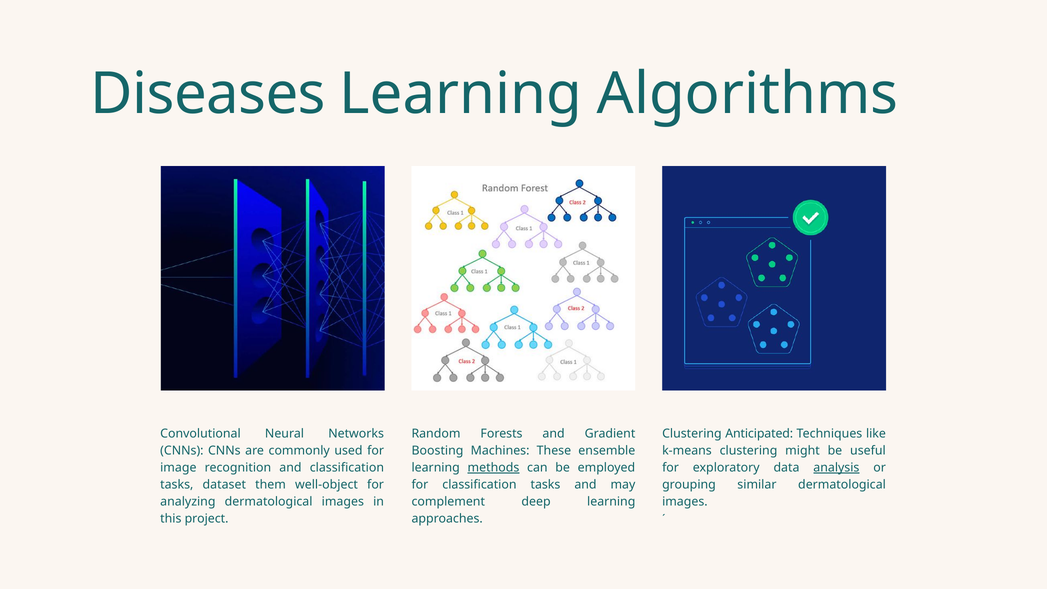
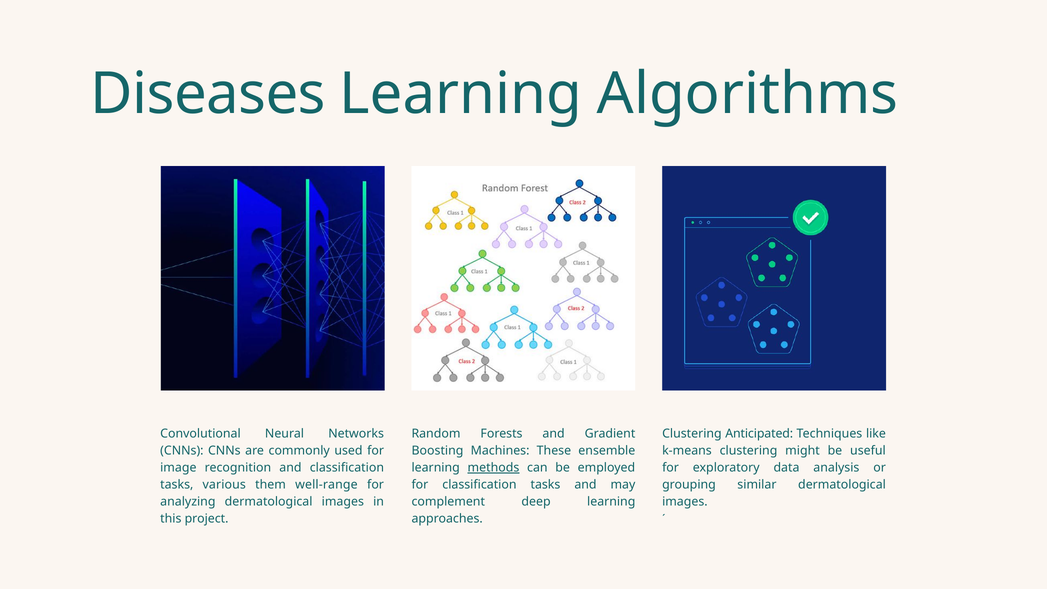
analysis underline: present -> none (836, 468)
dataset: dataset -> various (224, 484)
well-object: well-object -> well-range (326, 484)
